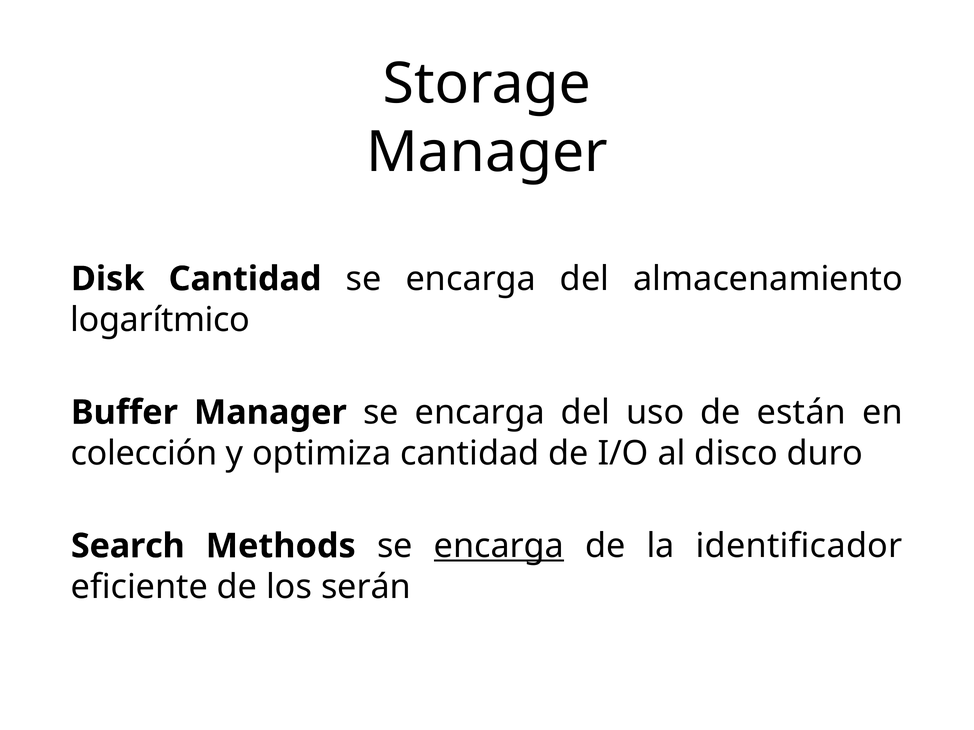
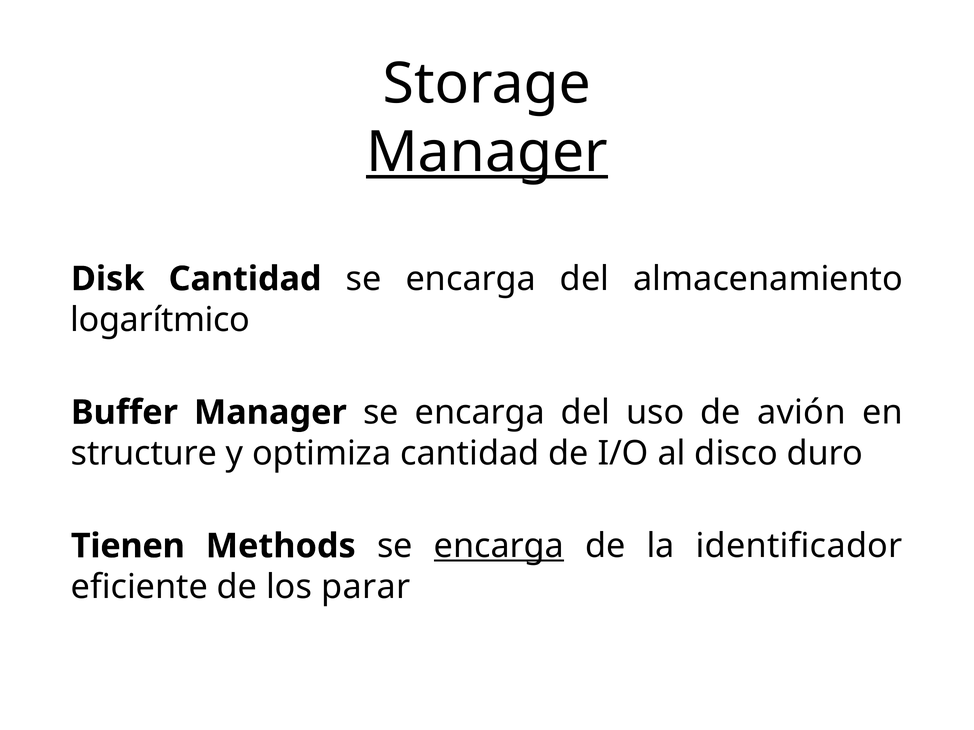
Manager underline: none -> present (487, 152)
están: están -> avión (801, 413)
colección: colección -> structure (144, 454)
Search: Search -> Tienen (128, 546)
serán: serán -> parar (366, 587)
